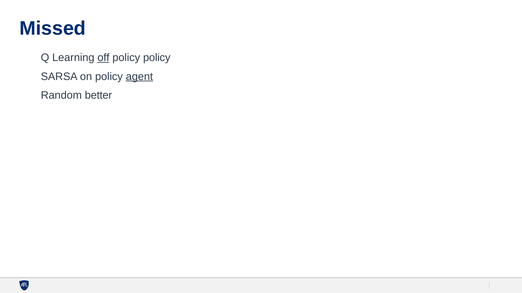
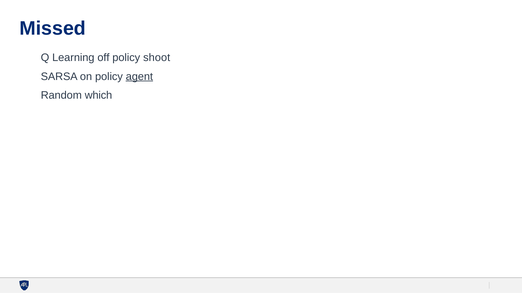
off underline: present -> none (103, 58)
policy policy: policy -> shoot (157, 58)
better: better -> which (98, 95)
